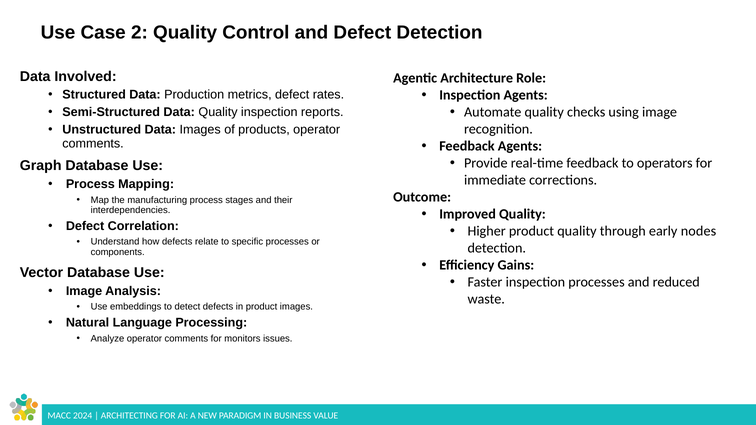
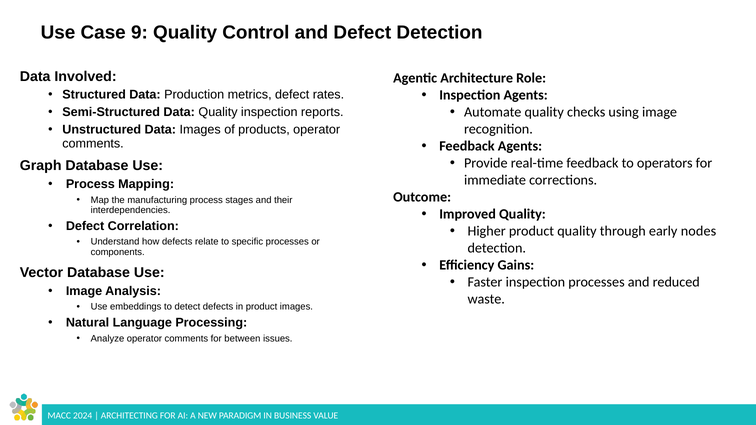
2: 2 -> 9 (139, 33)
monitors: monitors -> between (242, 339)
